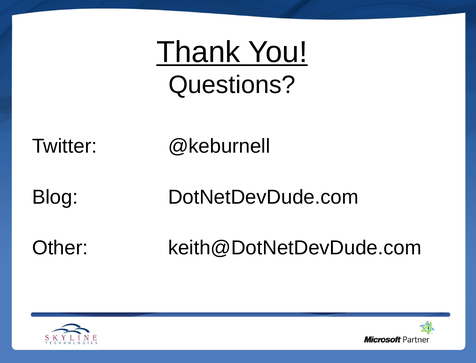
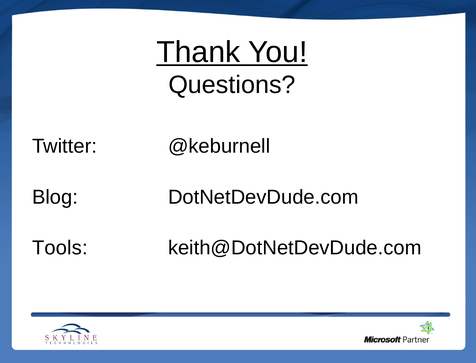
Other: Other -> Tools (60, 248)
